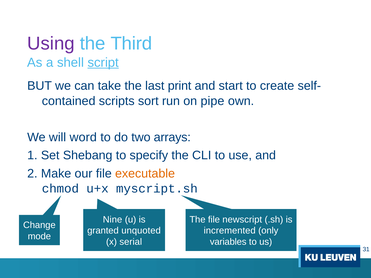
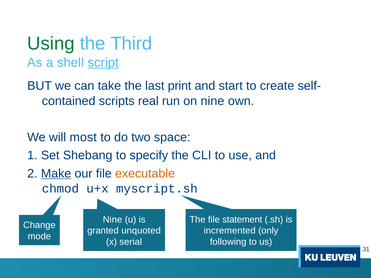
Using colour: purple -> green (51, 44)
sort: sort -> real (148, 101)
on pipe: pipe -> nine (212, 101)
word: word -> most (83, 137)
arrays: arrays -> space (172, 137)
Make underline: none -> present (56, 174)
newscript: newscript -> statement (242, 220)
variables: variables -> following (228, 242)
